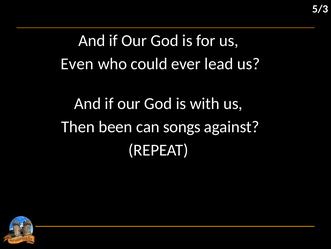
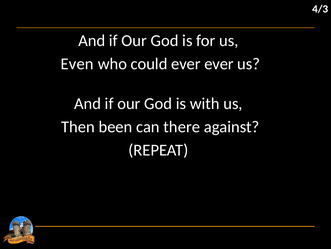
5/3: 5/3 -> 4/3 (320, 9)
ever lead: lead -> ever (219, 64)
songs: songs -> there (182, 126)
